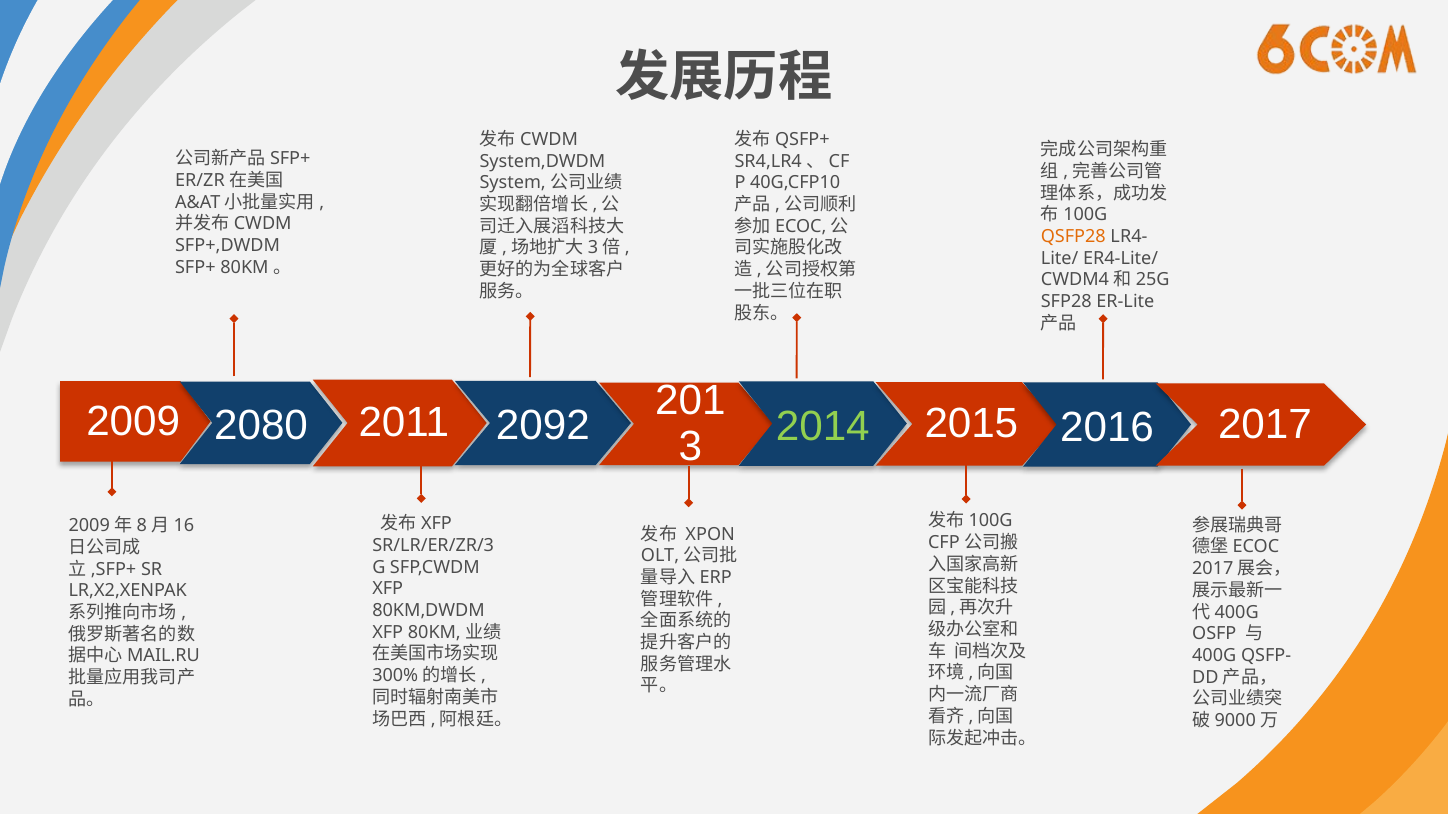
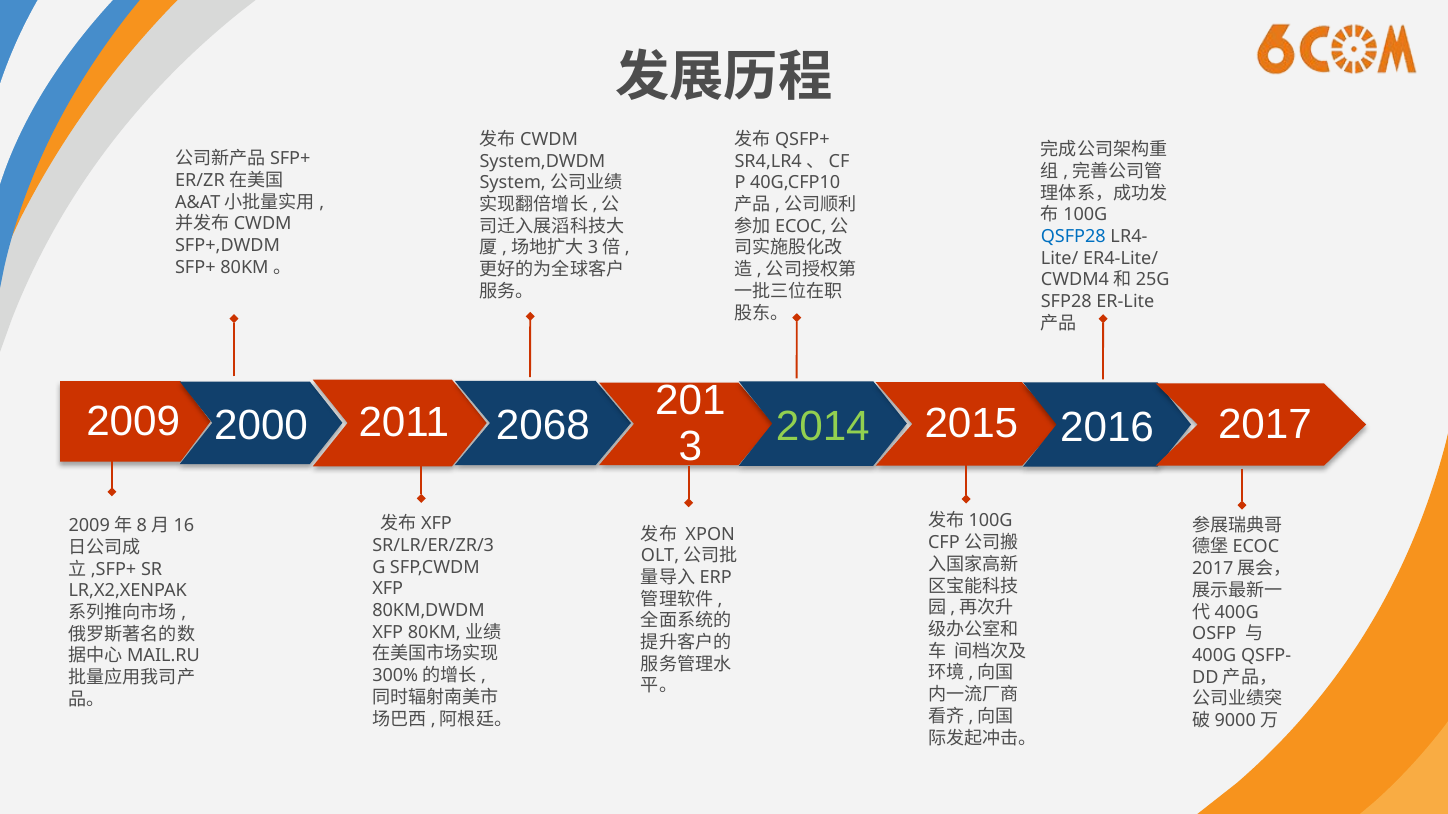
QSFP28 colour: orange -> blue (1073, 237)
2080: 2080 -> 2000 (261, 426)
2092: 2092 -> 2068 (543, 426)
